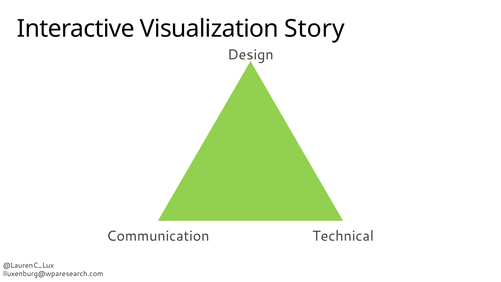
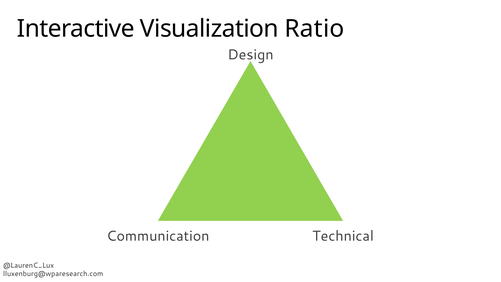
Story: Story -> Ratio (314, 29)
